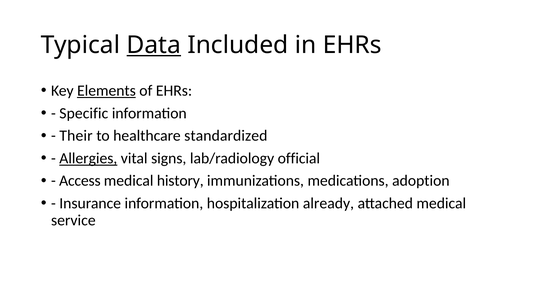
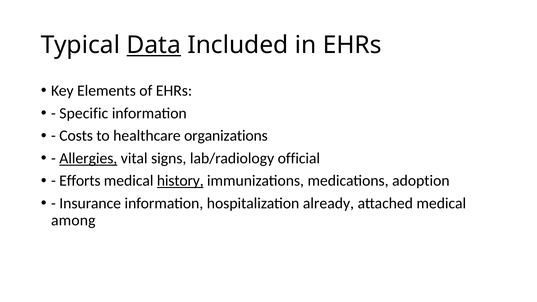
Elements underline: present -> none (106, 91)
Their: Their -> Costs (76, 136)
standardized: standardized -> organizations (226, 136)
Access: Access -> Efforts (80, 181)
history underline: none -> present (180, 181)
service: service -> among (73, 220)
